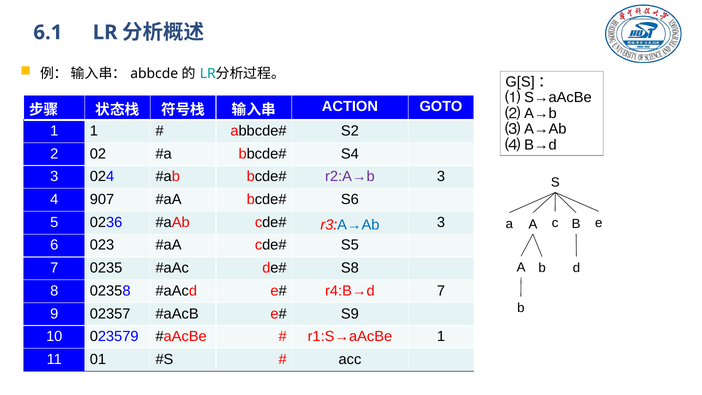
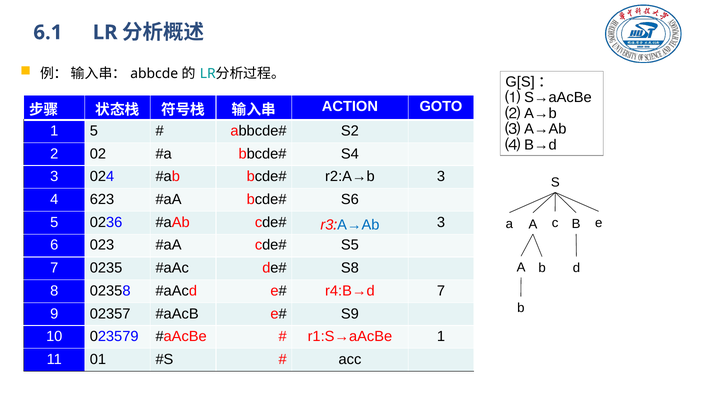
1 1: 1 -> 5 (94, 131)
r2:A→b colour: purple -> black (350, 177)
907: 907 -> 623 (102, 199)
